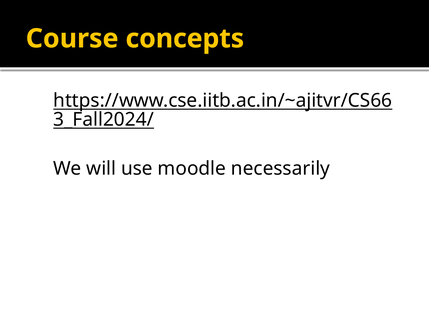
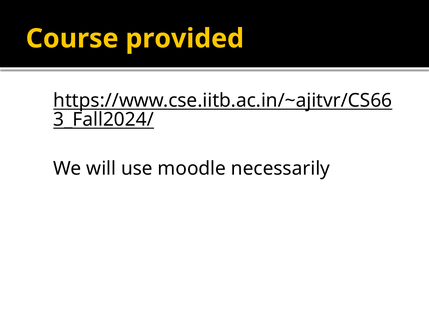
concepts: concepts -> provided (185, 39)
